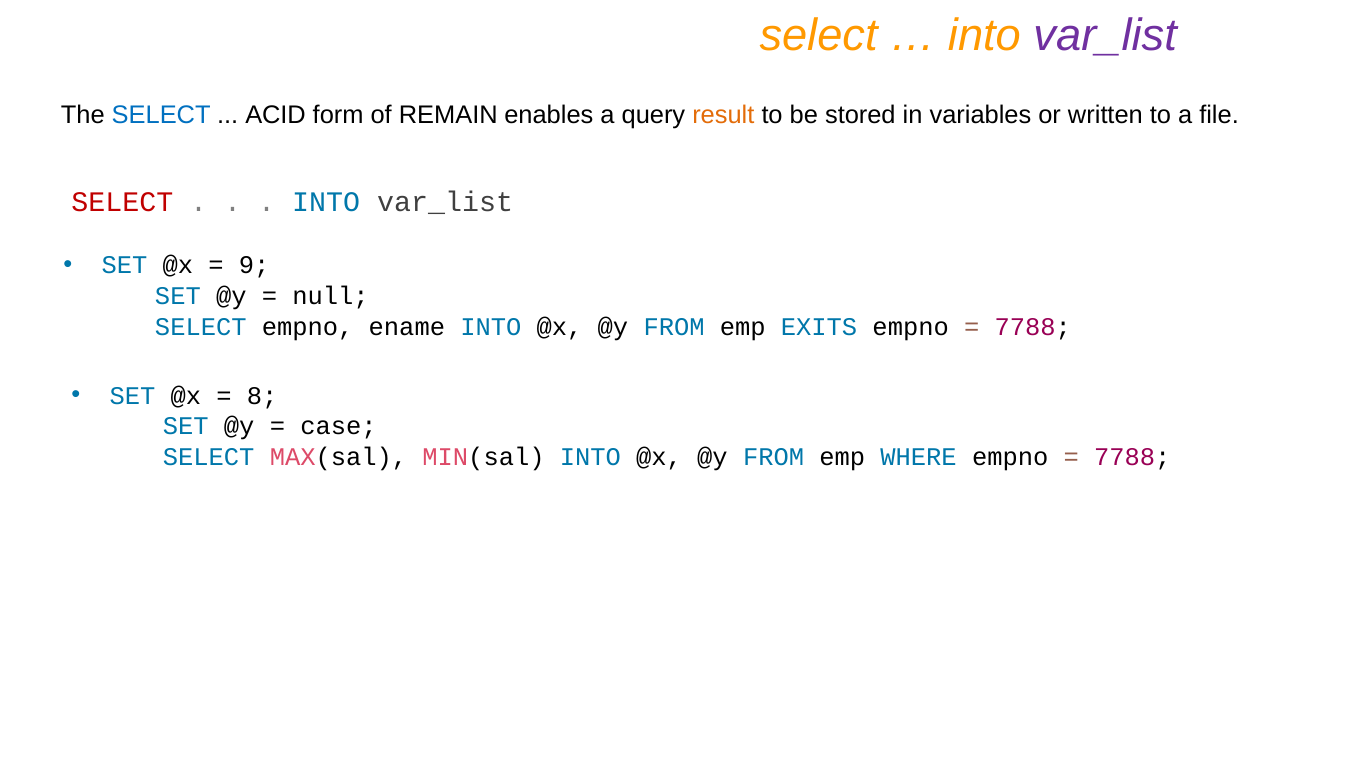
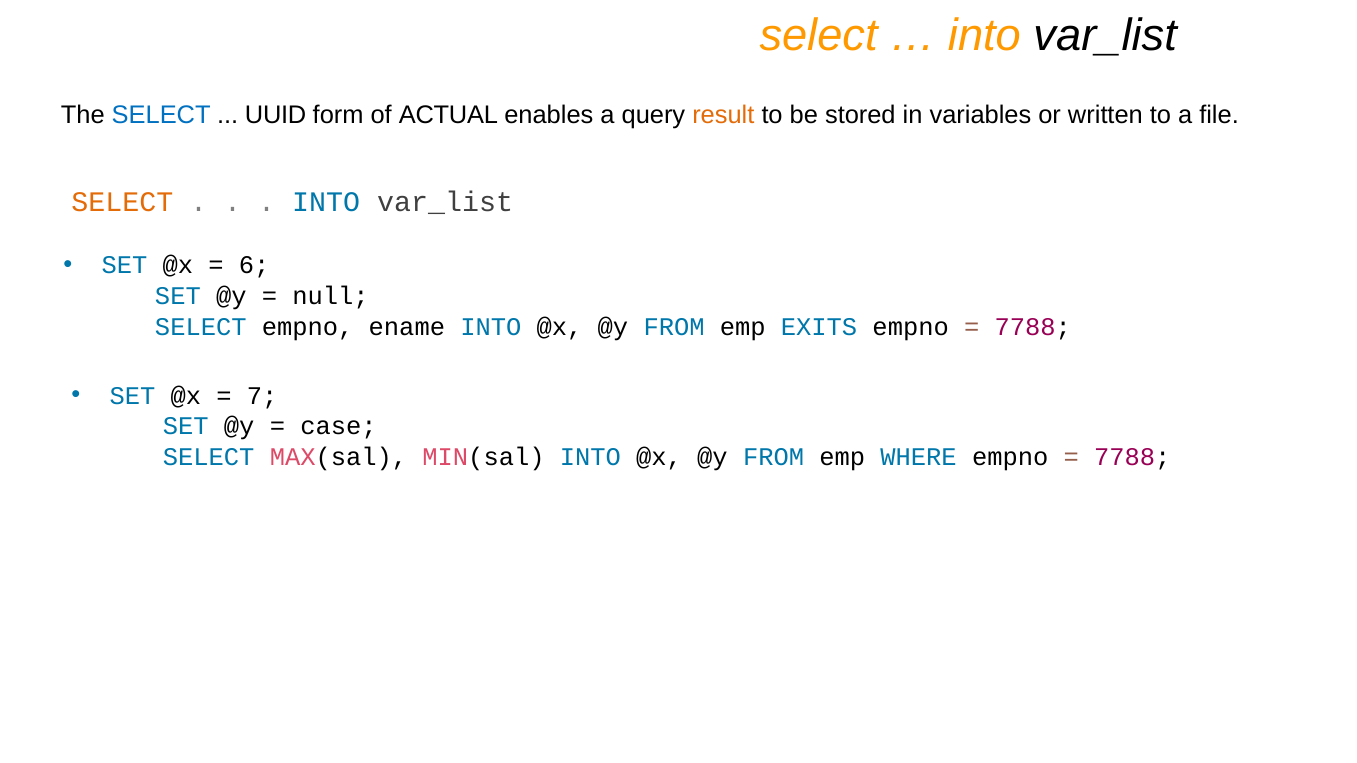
var_list colour: purple -> black (1105, 35)
ACID: ACID -> UUID (276, 115)
REMAIN: REMAIN -> ACTUAL (448, 115)
SELECT colour: red -> orange (122, 202)
9: 9 -> 6 (254, 266)
8: 8 -> 7 (262, 396)
